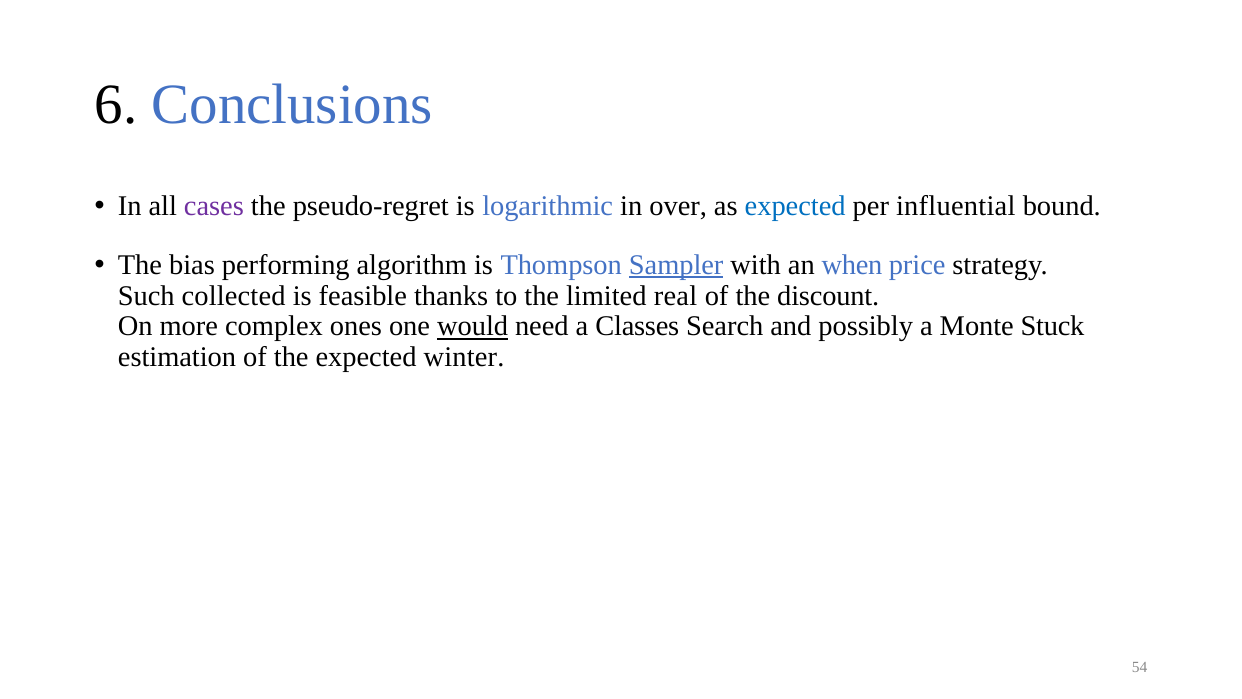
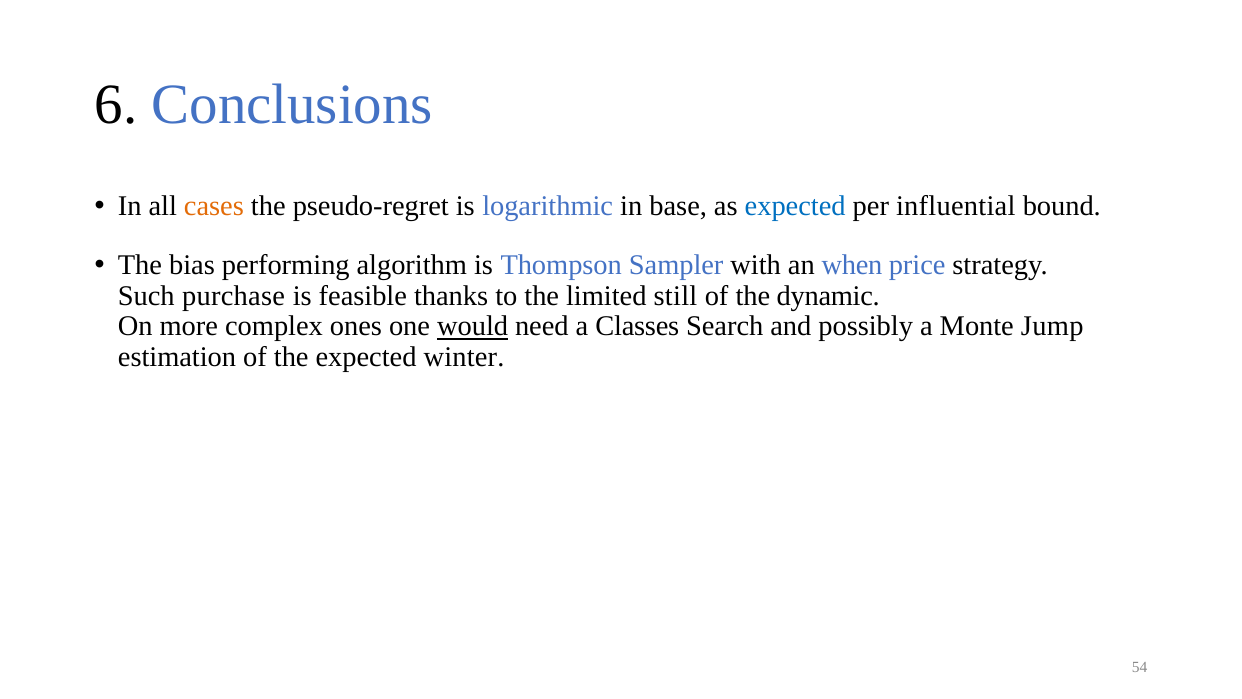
cases colour: purple -> orange (214, 206)
over: over -> base (678, 206)
Sampler underline: present -> none (676, 265)
collected: collected -> purchase (234, 296)
real: real -> still (676, 296)
discount: discount -> dynamic (828, 296)
Stuck: Stuck -> Jump (1052, 326)
